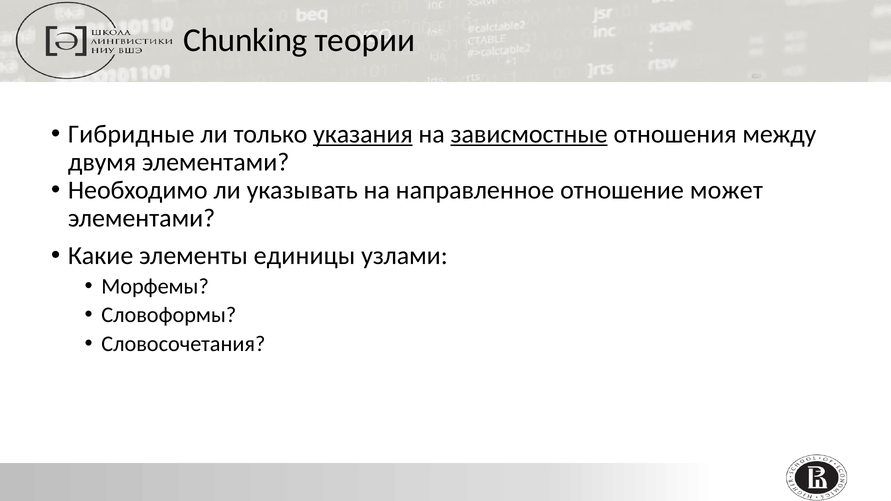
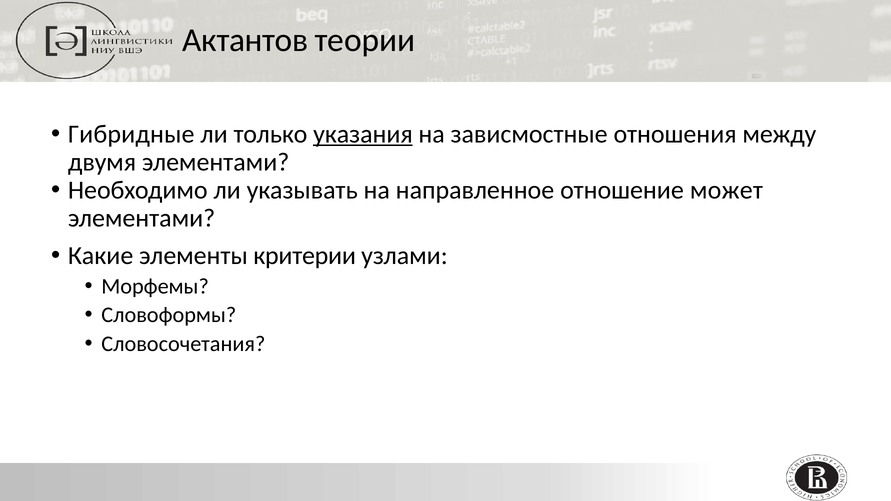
Chunking: Chunking -> Актантов (245, 40)
зависмостные underline: present -> none (529, 134)
единицы: единицы -> критерии (305, 256)
